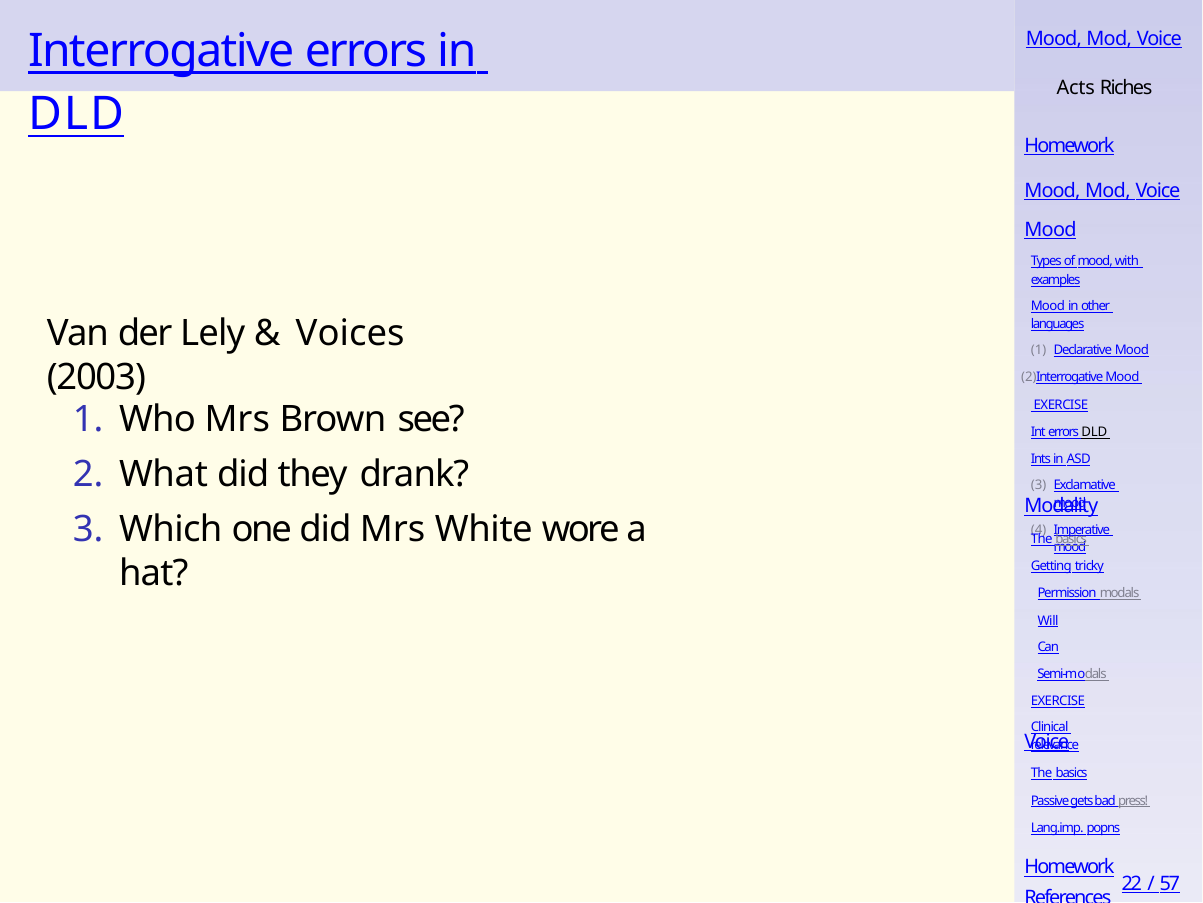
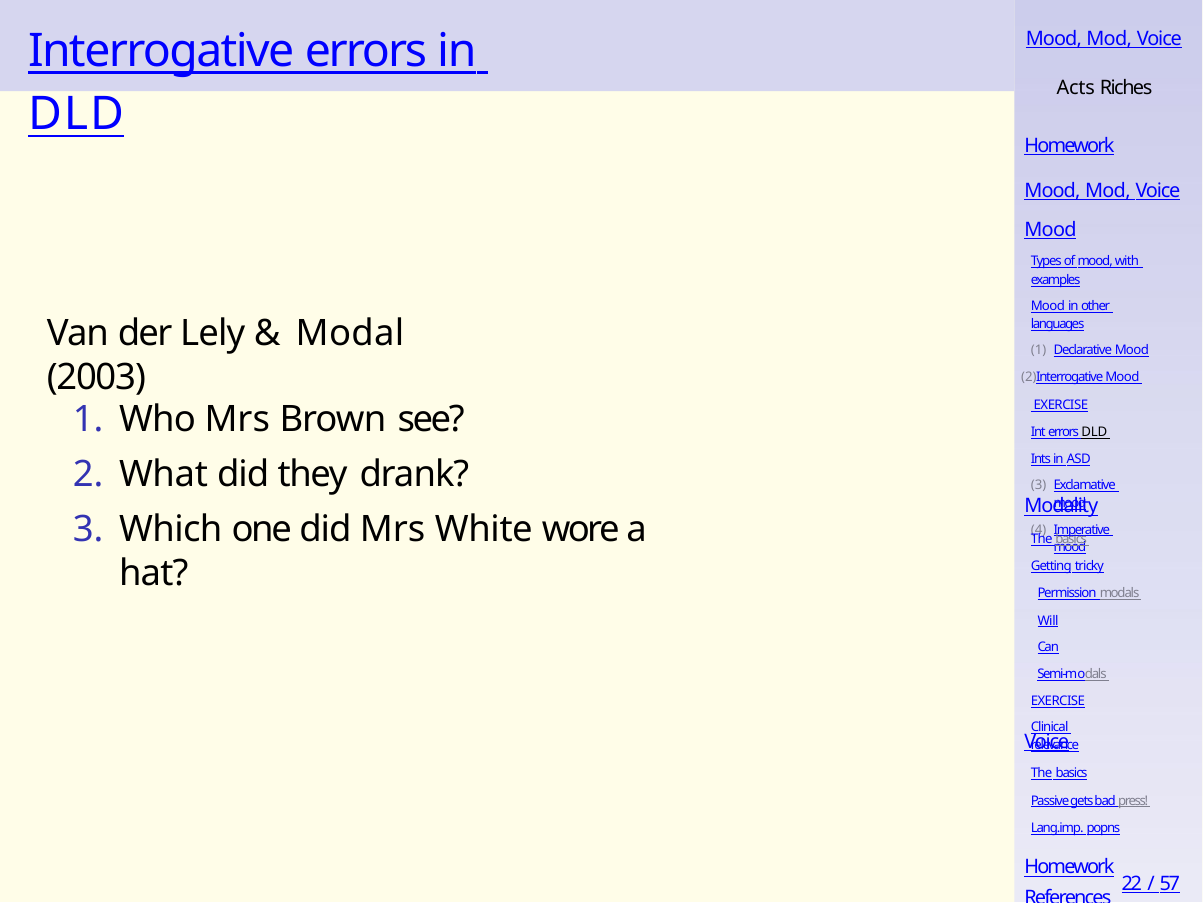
Voices: Voices -> Modal (350, 334)
